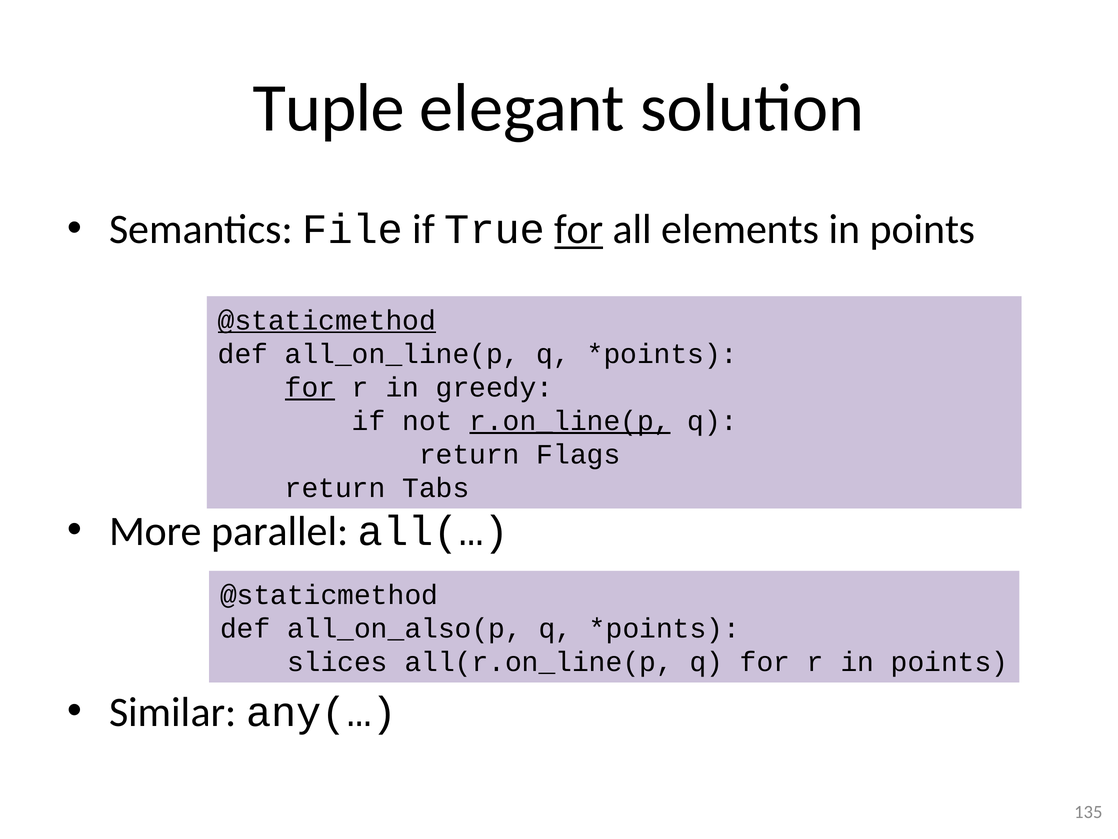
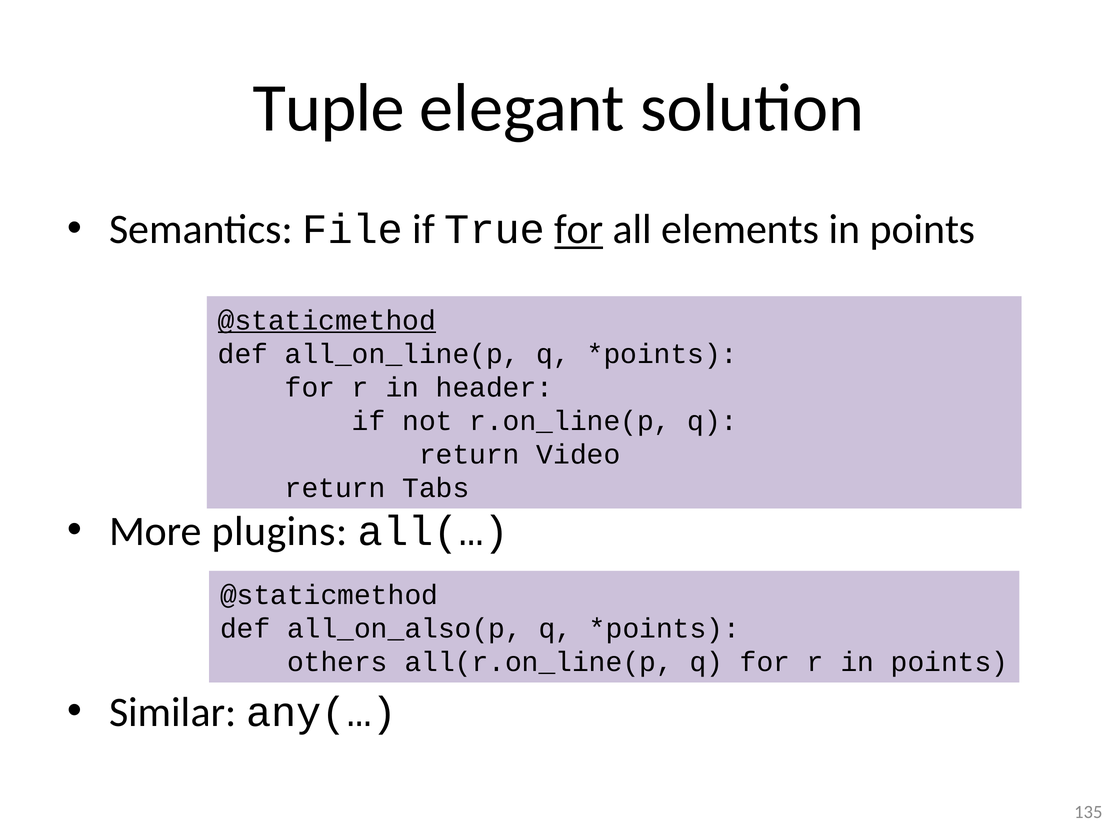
for underline: present -> none (310, 387)
greedy: greedy -> header (495, 387)
r.on_line(p underline: present -> none (570, 421)
Flags: Flags -> Video (578, 454)
parallel: parallel -> plugins (280, 531)
slices: slices -> others (337, 662)
